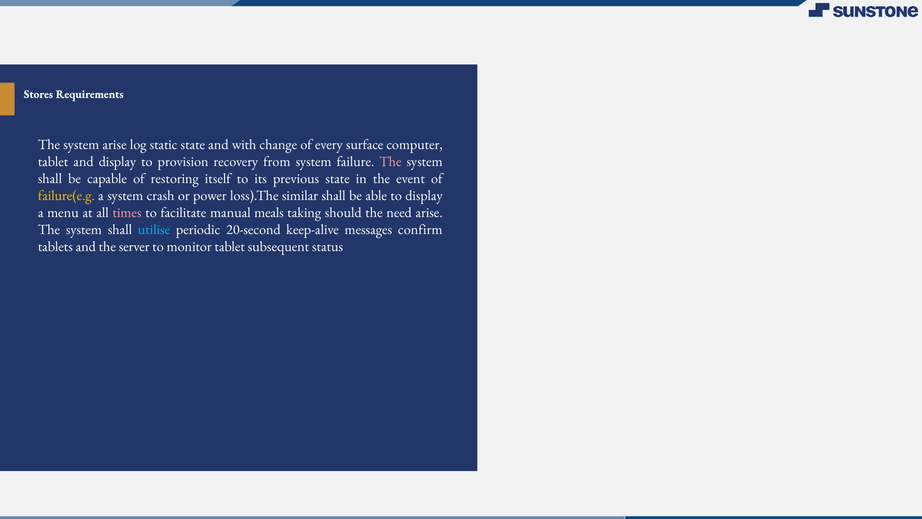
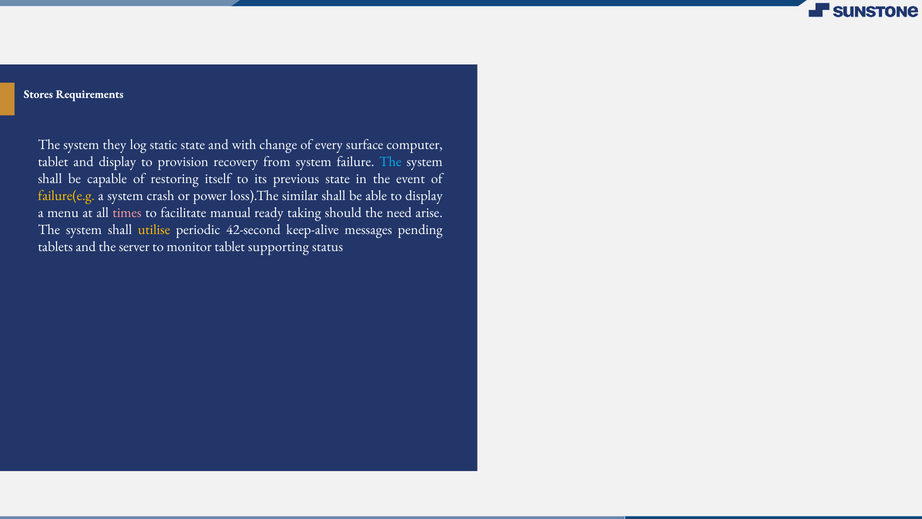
system arise: arise -> they (115, 145)
The colour: pink -> light blue (390, 162)
meals: meals -> ready (269, 213)
utilise colour: light blue -> yellow (154, 229)
20-second: 20-second -> 42-second (253, 229)
confirm: confirm -> pending (420, 229)
subsequent: subsequent -> supporting (278, 246)
